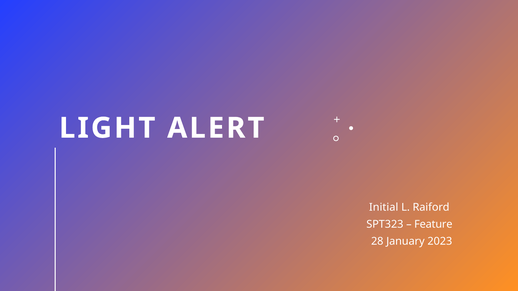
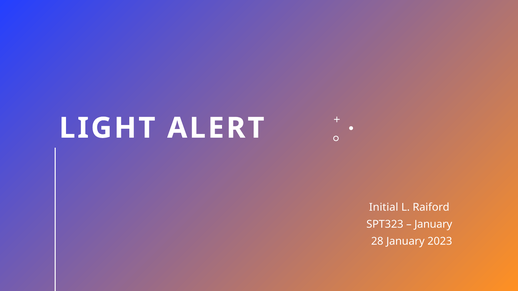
Feature: Feature -> January (433, 224)
